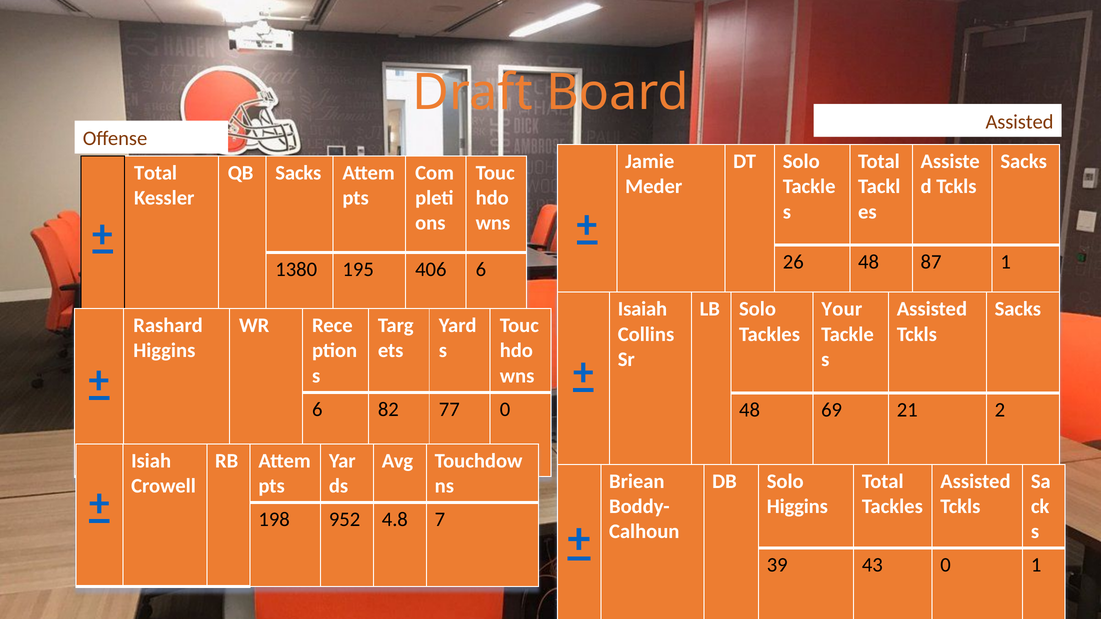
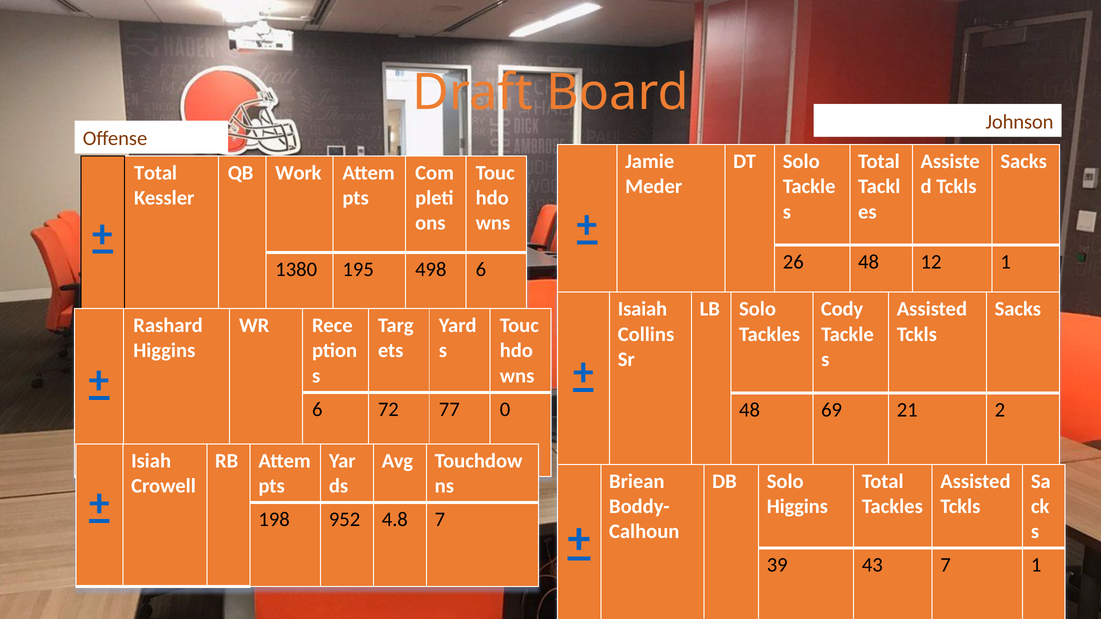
Assisted: Assisted -> Johnson (1020, 122)
QB Sacks: Sacks -> Work (298, 173)
87: 87 -> 12 (931, 262)
406: 406 -> 498 (431, 269)
Your: Your -> Cody (842, 309)
82: 82 -> 72 (388, 410)
43 0: 0 -> 7 (945, 565)
